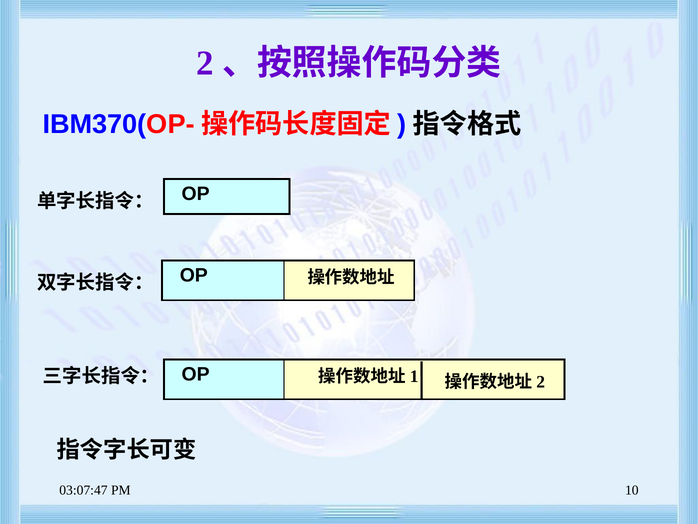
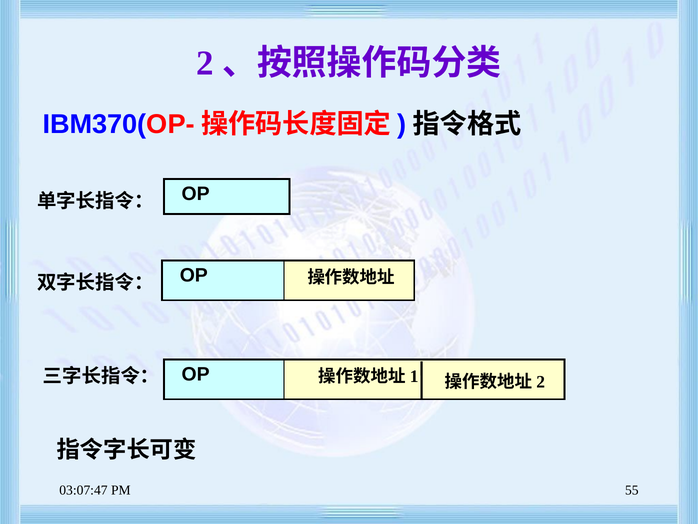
10: 10 -> 55 (632, 490)
